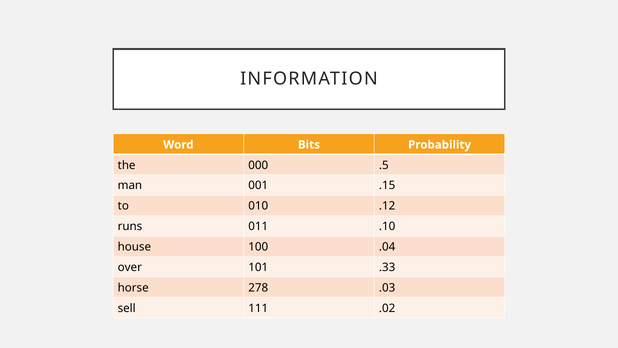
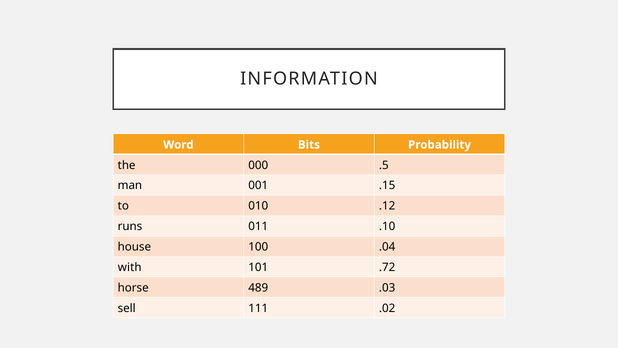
over: over -> with (130, 267)
.33: .33 -> .72 (387, 267)
278: 278 -> 489 (258, 288)
